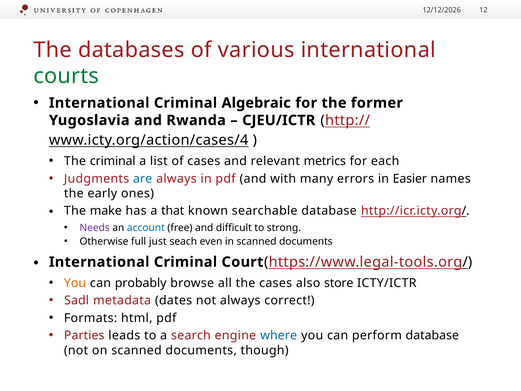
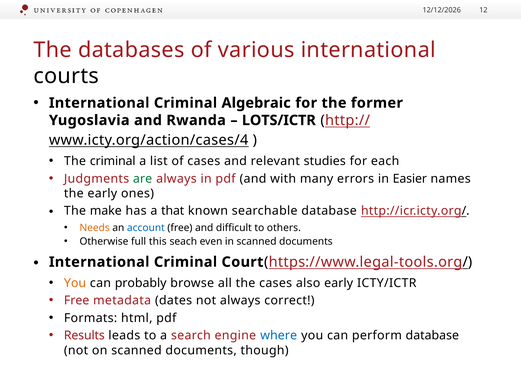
courts colour: green -> black (66, 76)
CJEU/ICTR: CJEU/ICTR -> LOTS/ICTR (279, 120)
metrics: metrics -> studies (325, 161)
are colour: blue -> green (143, 179)
Needs colour: purple -> orange (95, 228)
strong: strong -> others (284, 228)
just: just -> this (158, 241)
also store: store -> early (339, 283)
Sadl: Sadl -> Free (77, 300)
Parties: Parties -> Results (84, 335)
